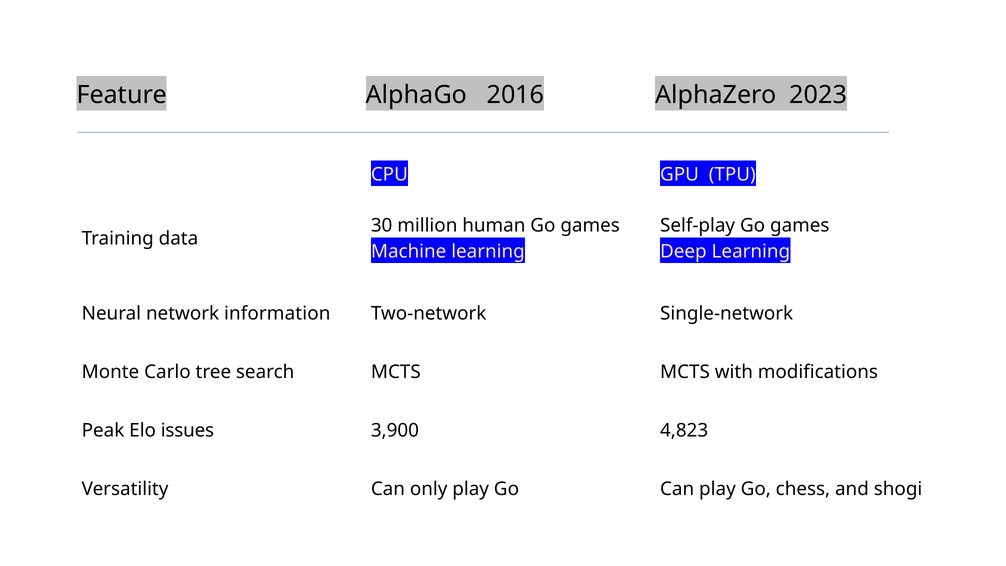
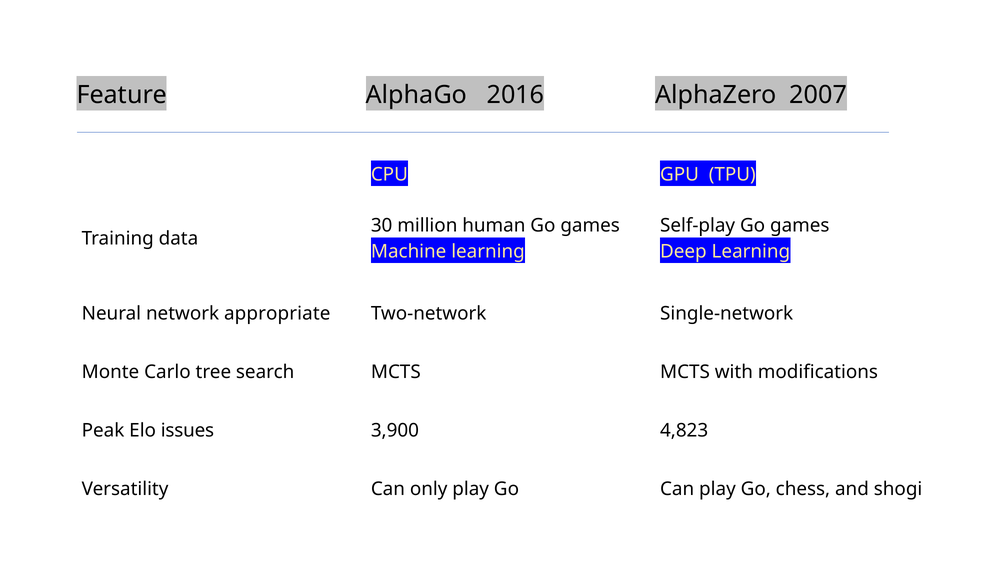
2023: 2023 -> 2007 (818, 95)
information: information -> appropriate (277, 314)
